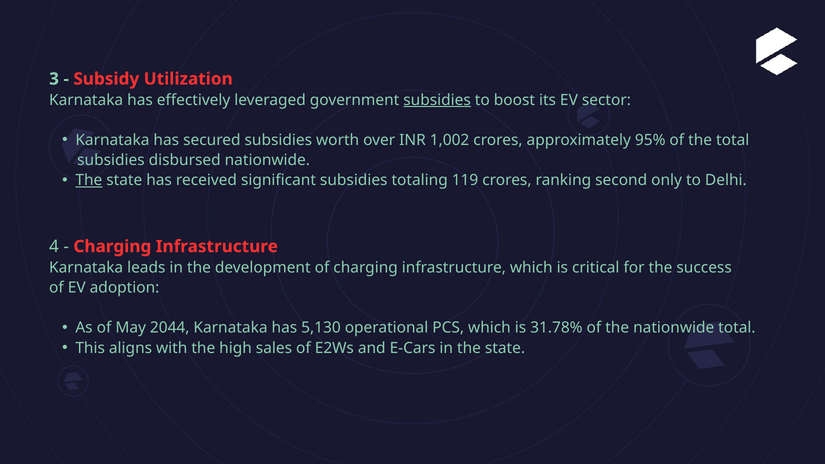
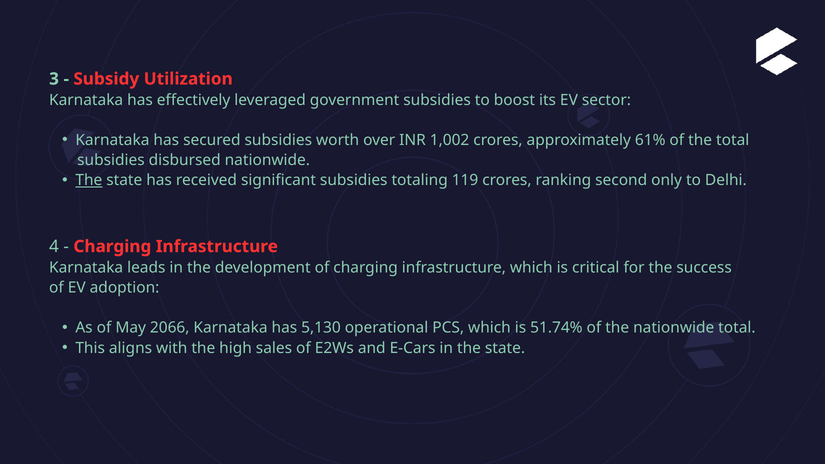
subsidies underline: present -> none (437, 100)
95%: 95% -> 61% (650, 140)
2044: 2044 -> 2066 (170, 328)
31.78%: 31.78% -> 51.74% (556, 328)
